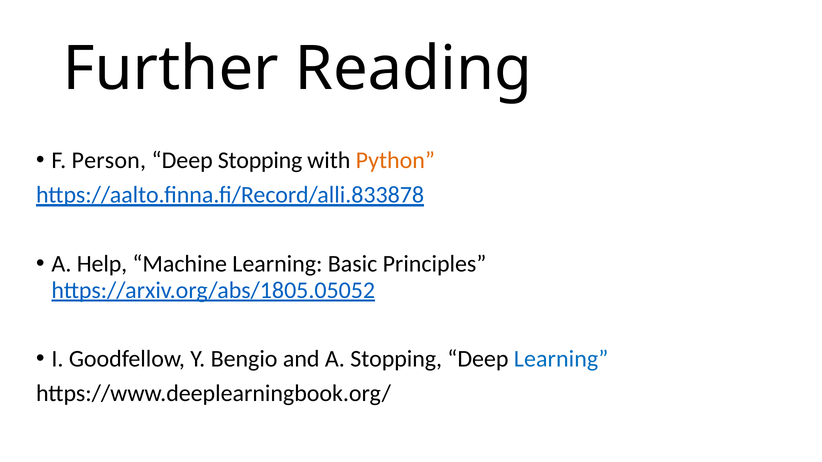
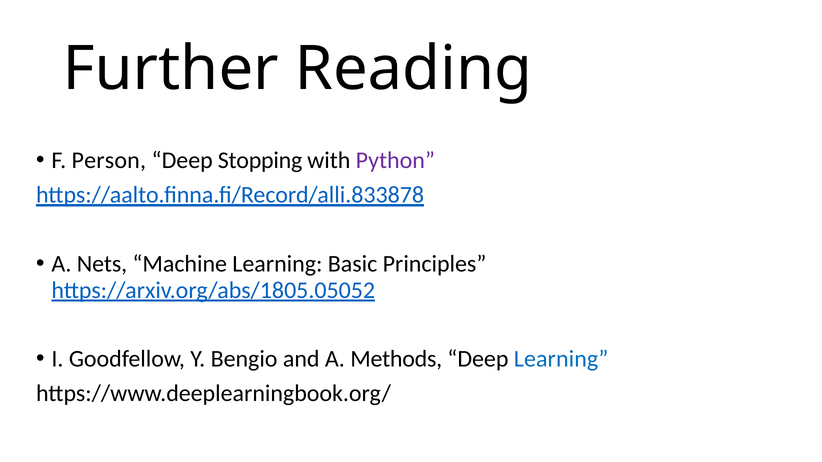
Python colour: orange -> purple (395, 160)
Help: Help -> Nets (102, 264)
A Stopping: Stopping -> Methods (396, 359)
